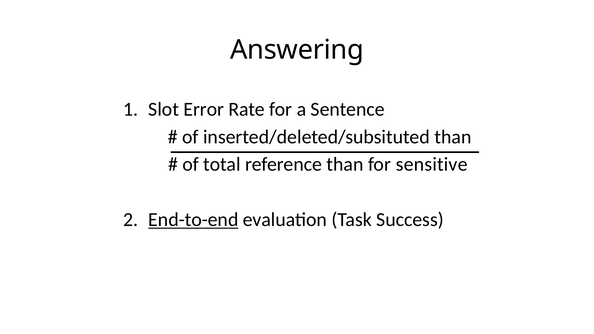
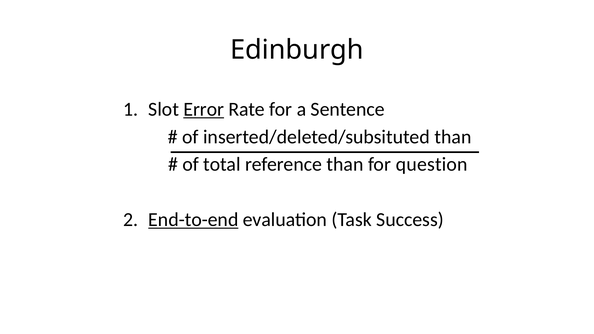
Answering: Answering -> Edinburgh (297, 50)
Error underline: none -> present (204, 109)
sensitive: sensitive -> question (432, 165)
